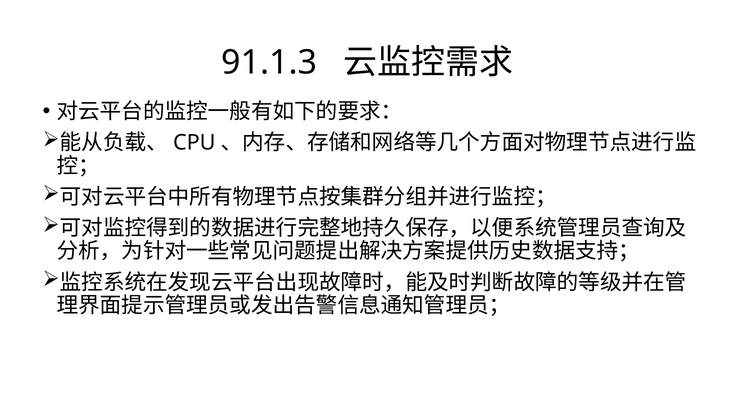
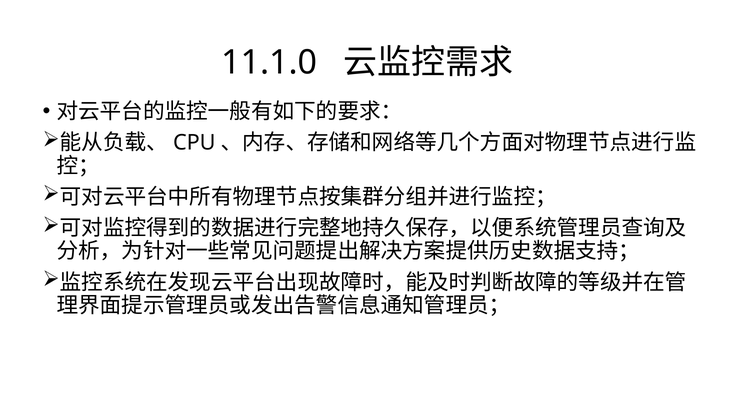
91.1.3: 91.1.3 -> 11.1.0 (269, 62)
